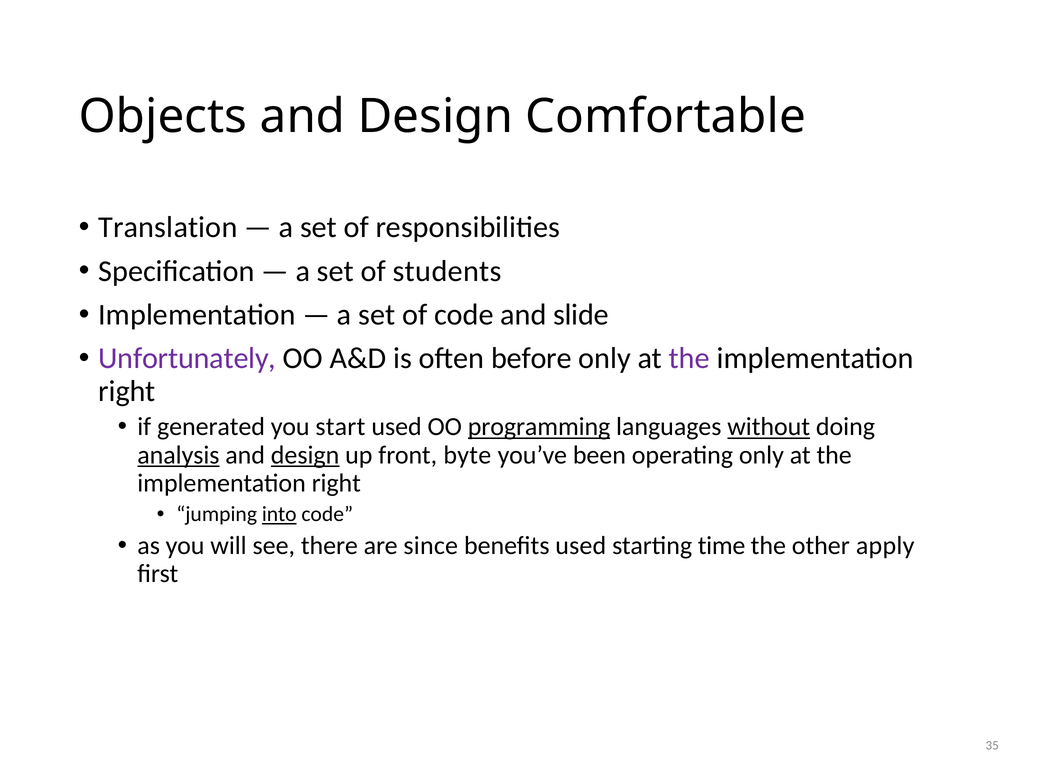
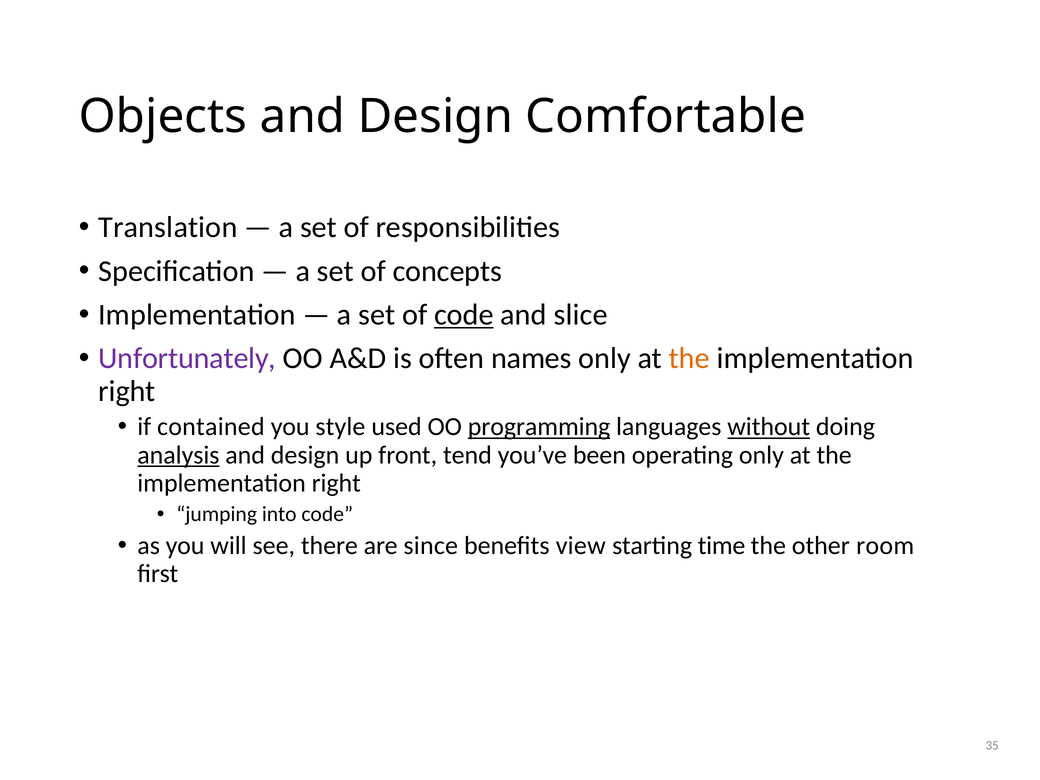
students: students -> concepts (447, 271)
code underline: none -> present (464, 315)
slide: slide -> slice (581, 315)
before: before -> names (531, 358)
the colour: purple -> orange (689, 358)
generated: generated -> contained (211, 427)
start: start -> style (340, 427)
design underline: present -> none (305, 455)
byte: byte -> tend (467, 455)
into underline: present -> none (279, 514)
benefits used: used -> view (581, 545)
apply: apply -> room (885, 545)
